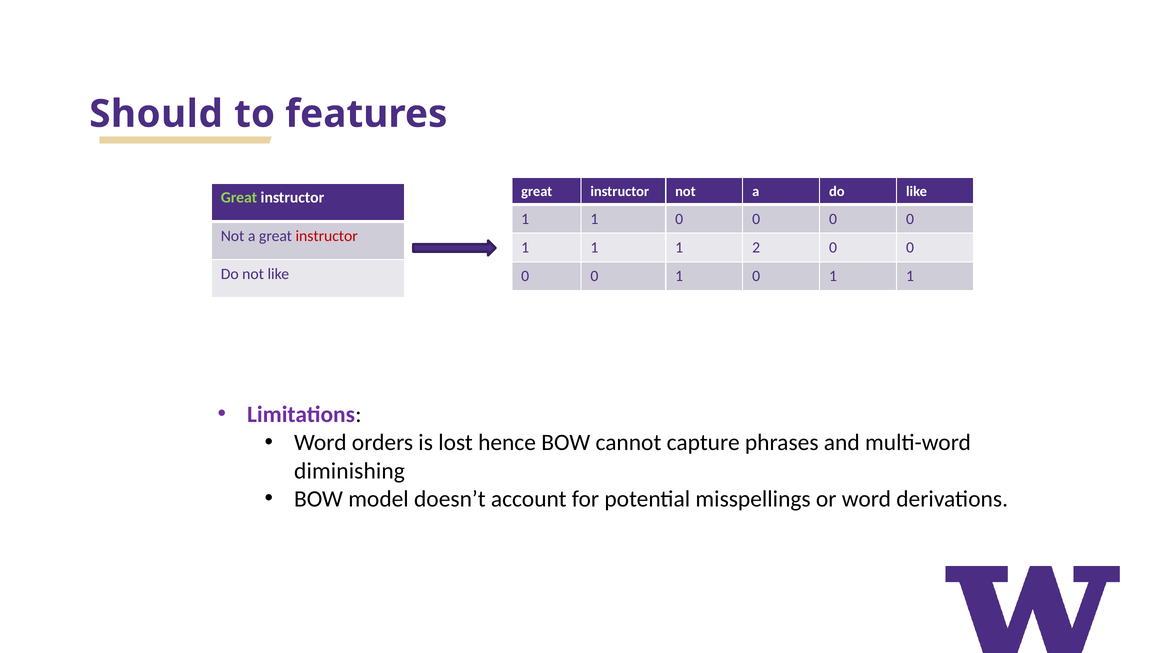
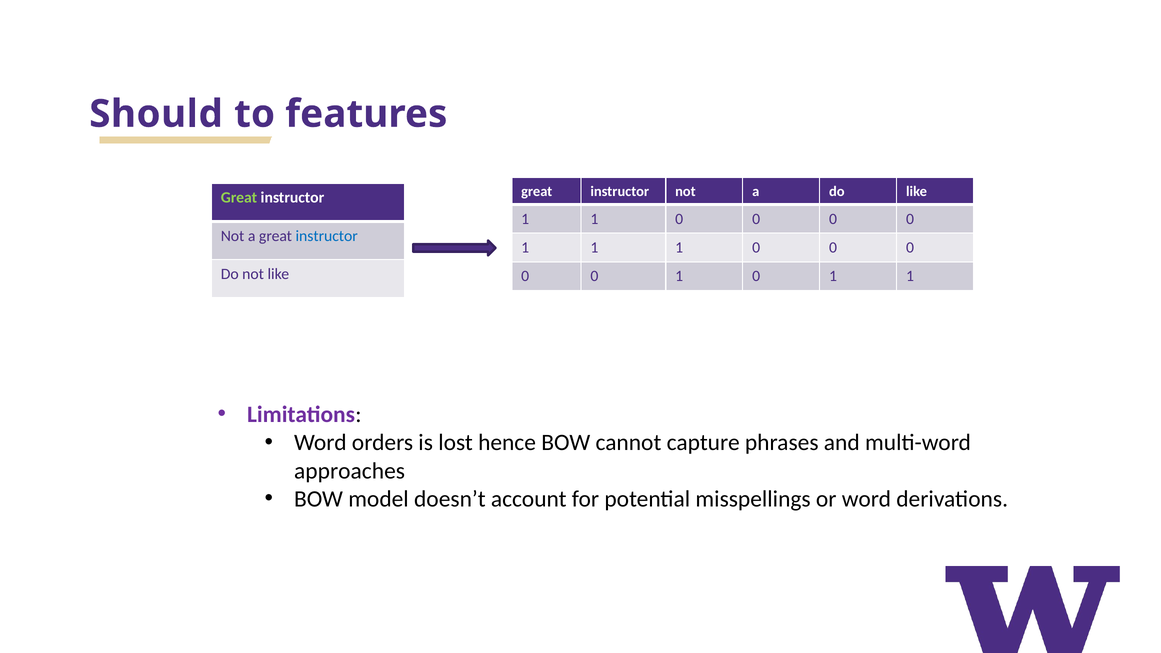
instructor colour: red -> blue (327, 236)
1 1 1 2: 2 -> 0 (756, 248)
diminishing: diminishing -> approaches (350, 471)
